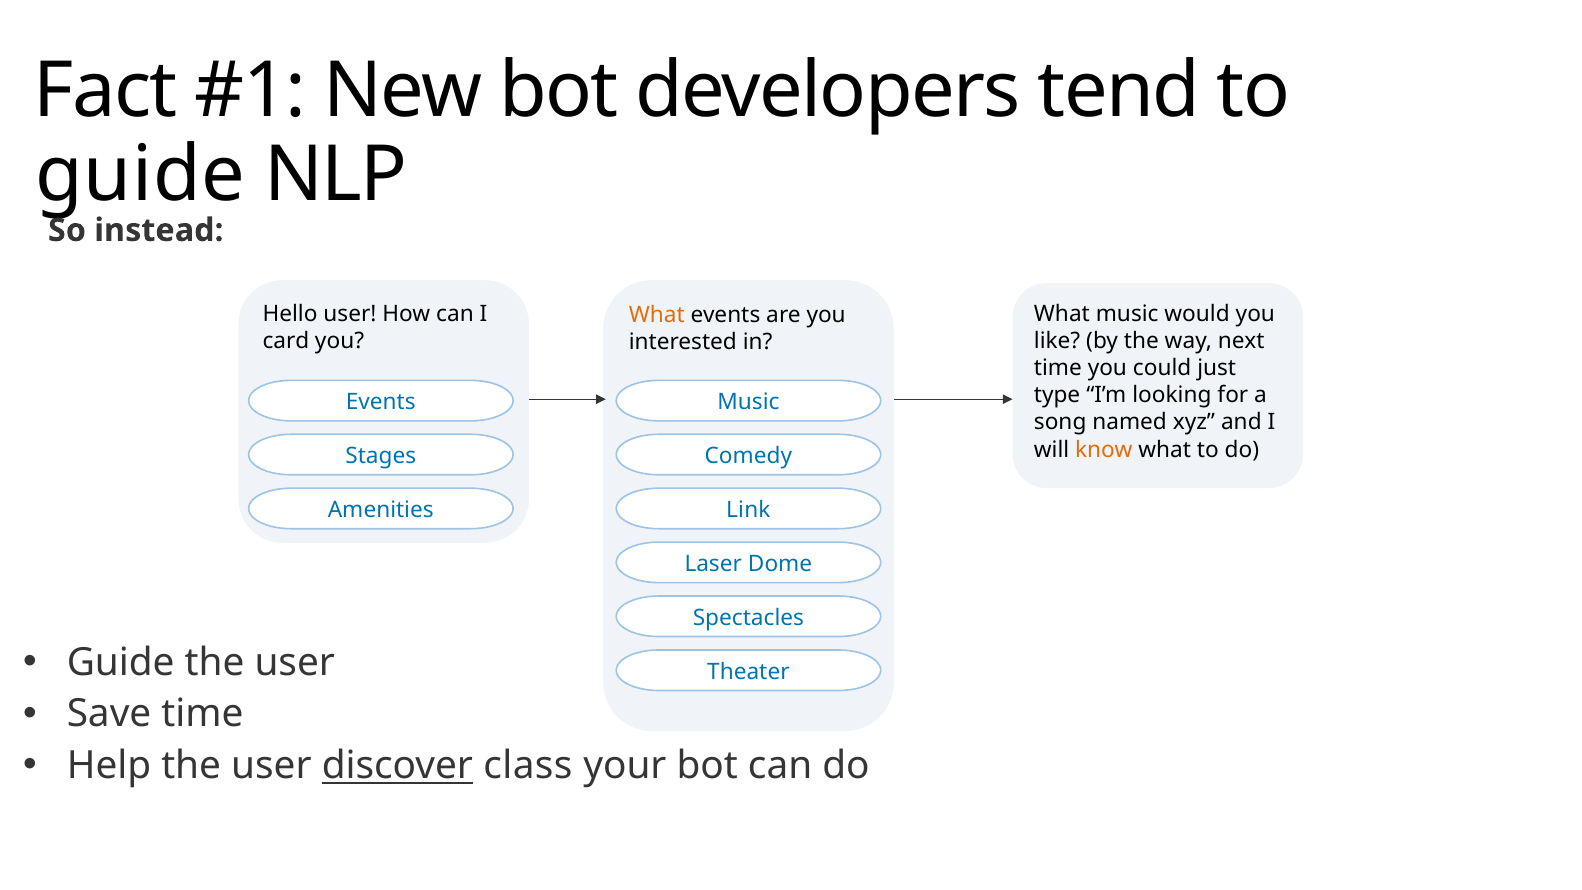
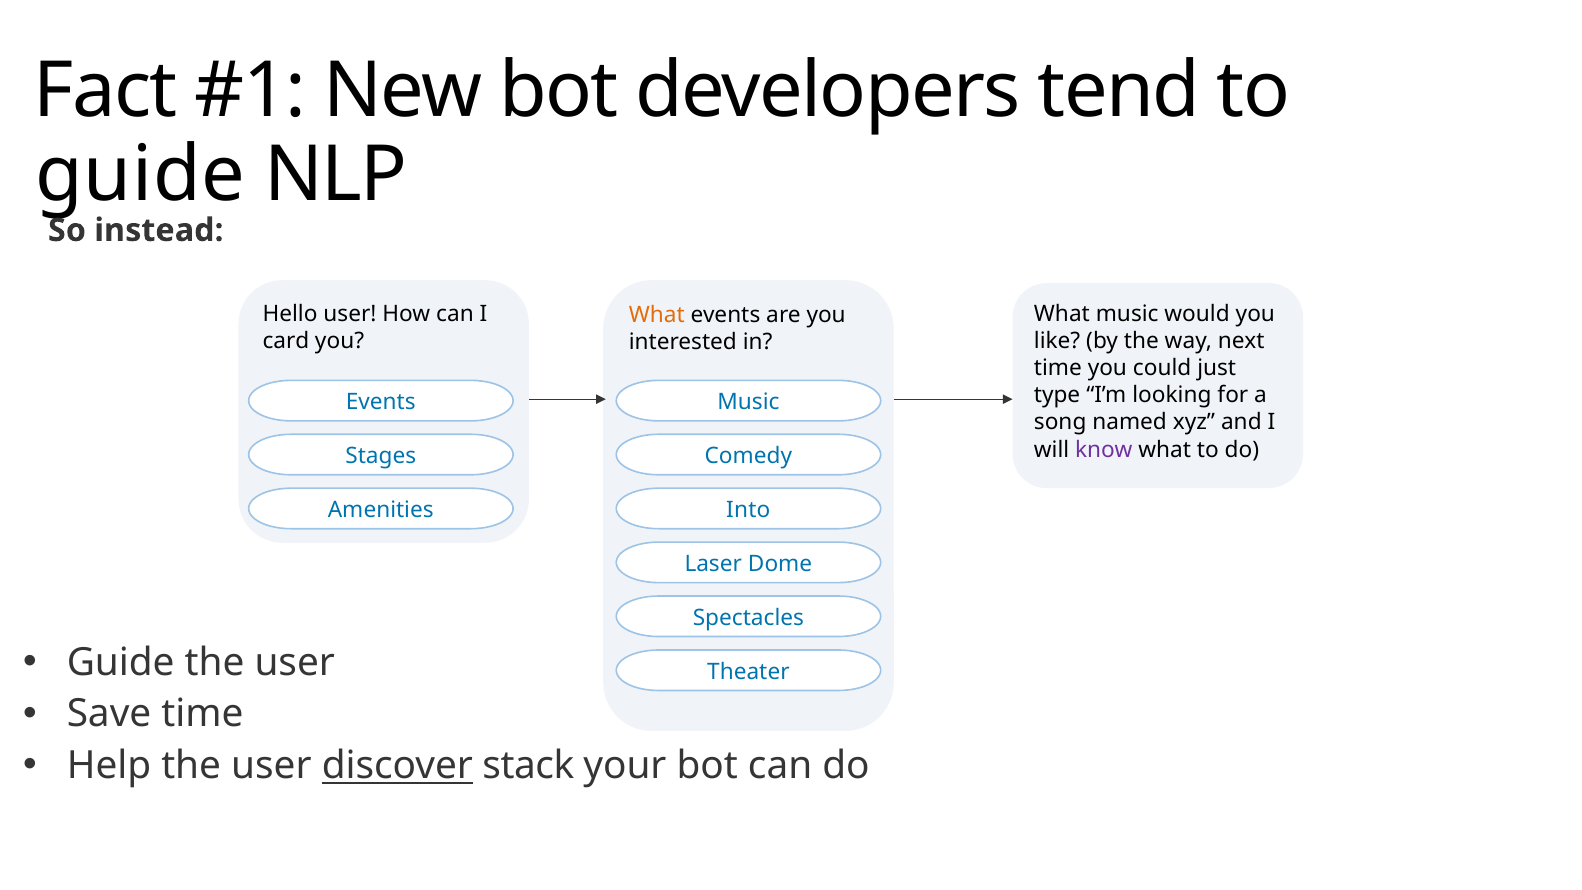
know colour: orange -> purple (1104, 450)
Link: Link -> Into (748, 510)
class: class -> stack (528, 765)
